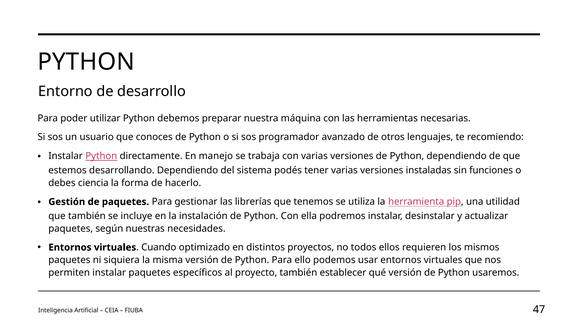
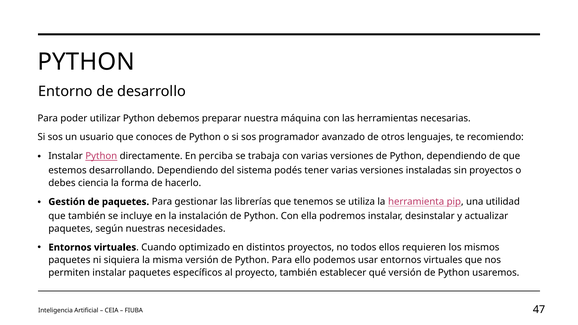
manejo: manejo -> perciba (216, 156)
sin funciones: funciones -> proyectos (491, 170)
